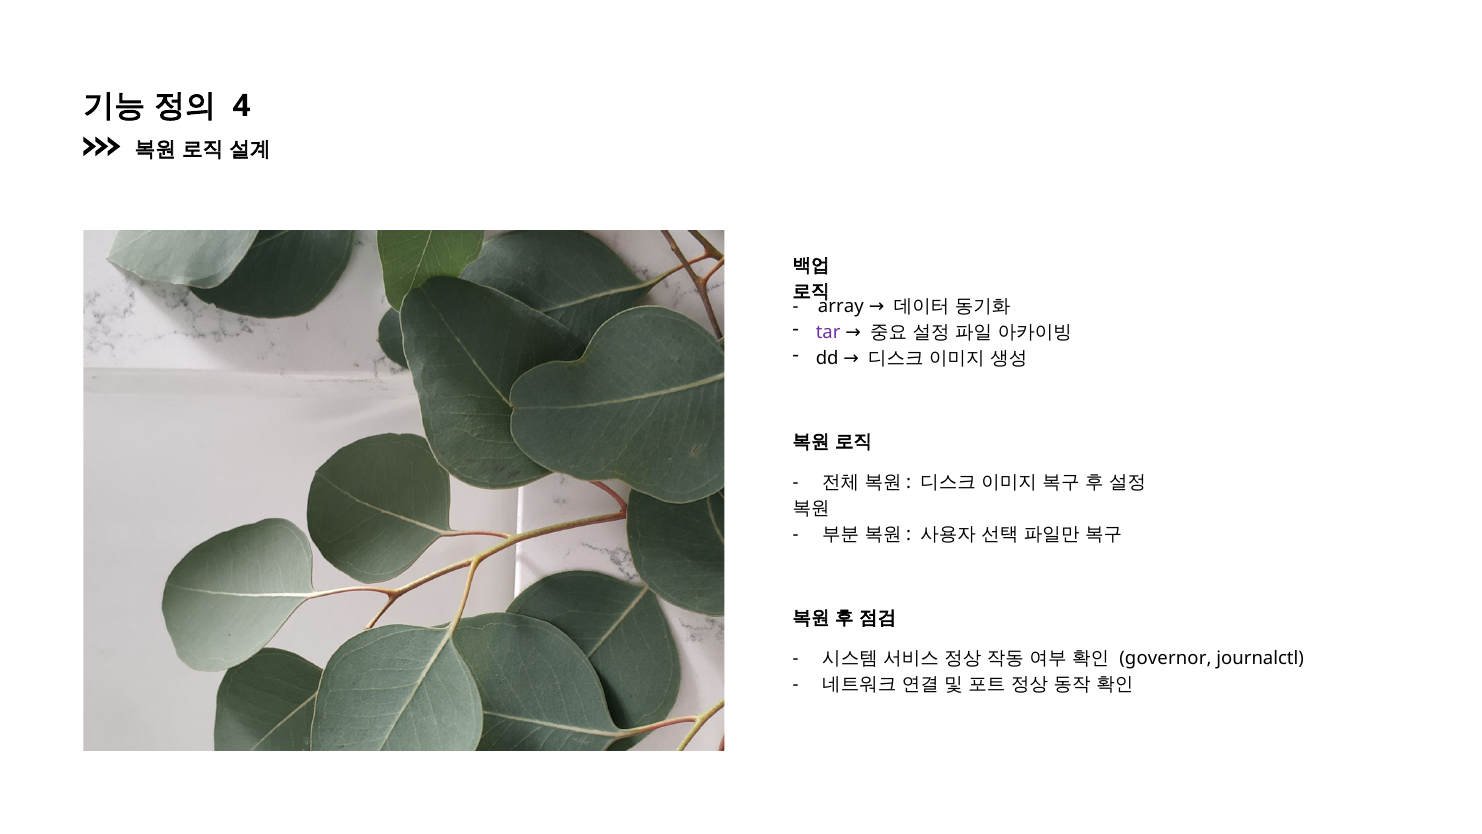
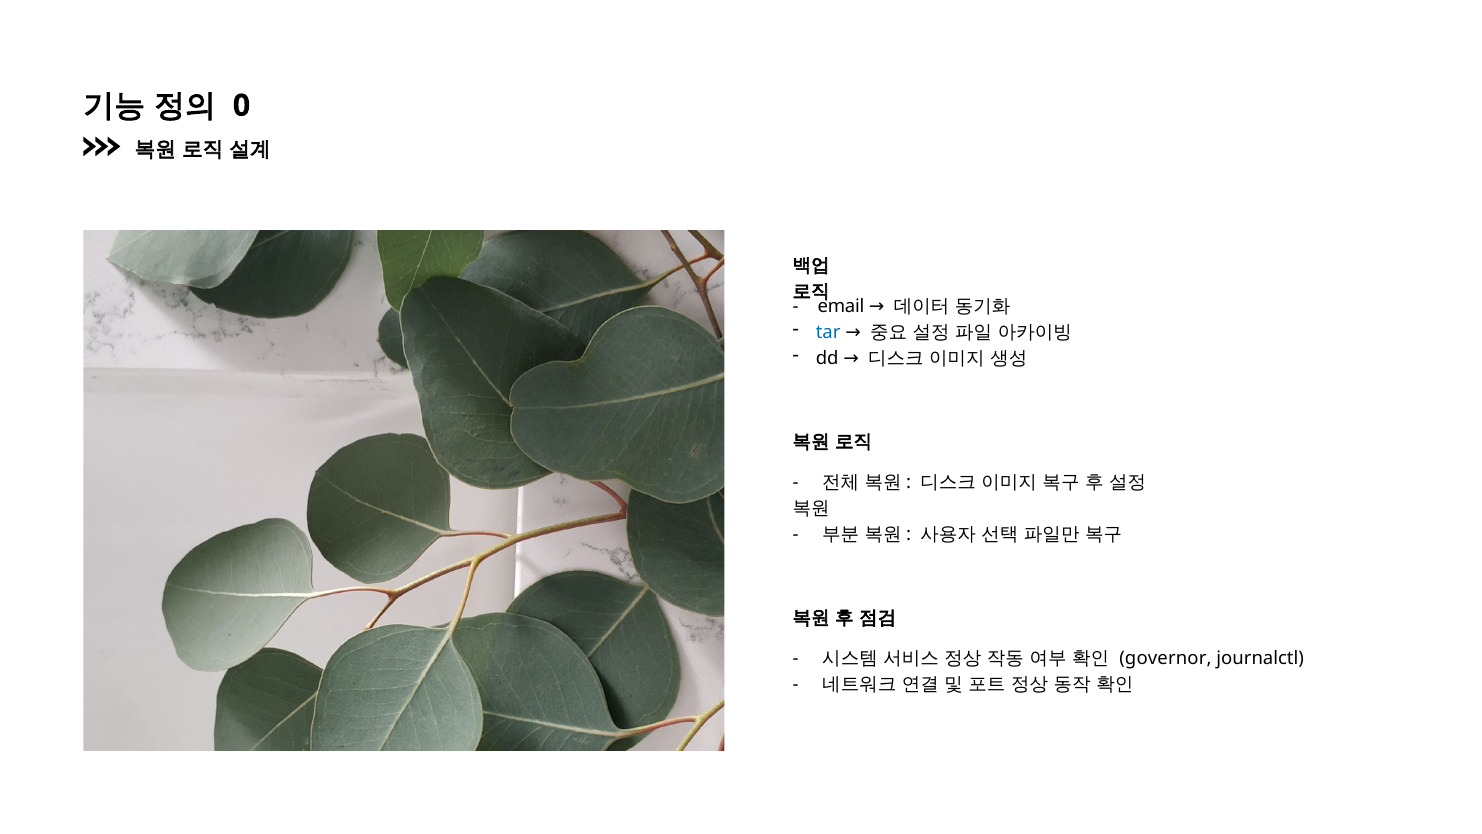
4: 4 -> 0 (242, 106)
array: array -> email (841, 306)
tar colour: purple -> blue (828, 332)
